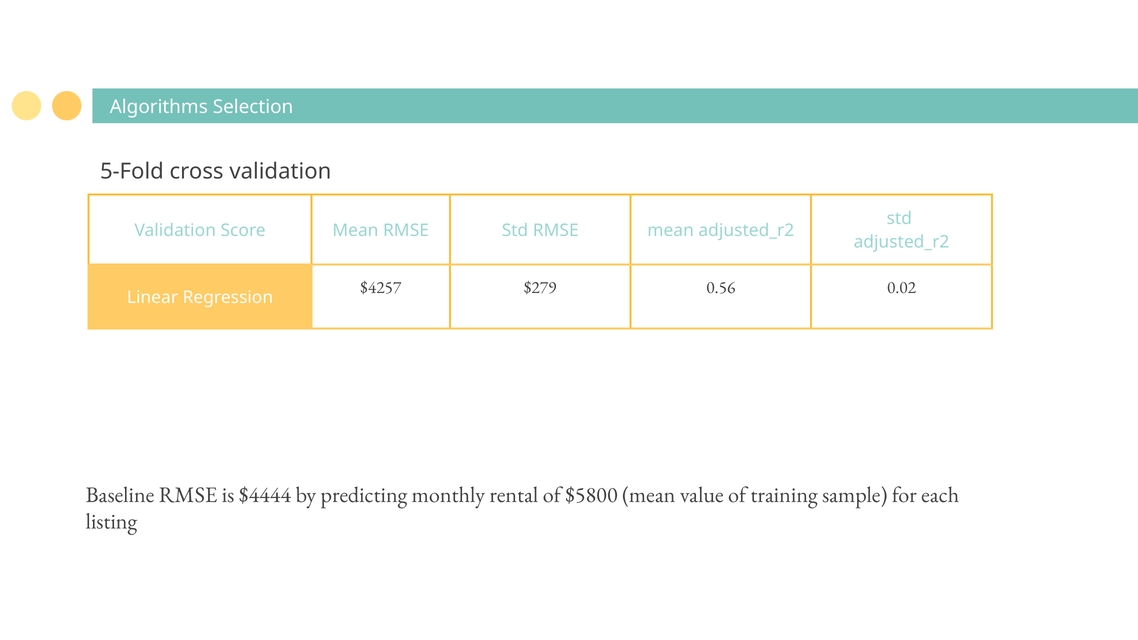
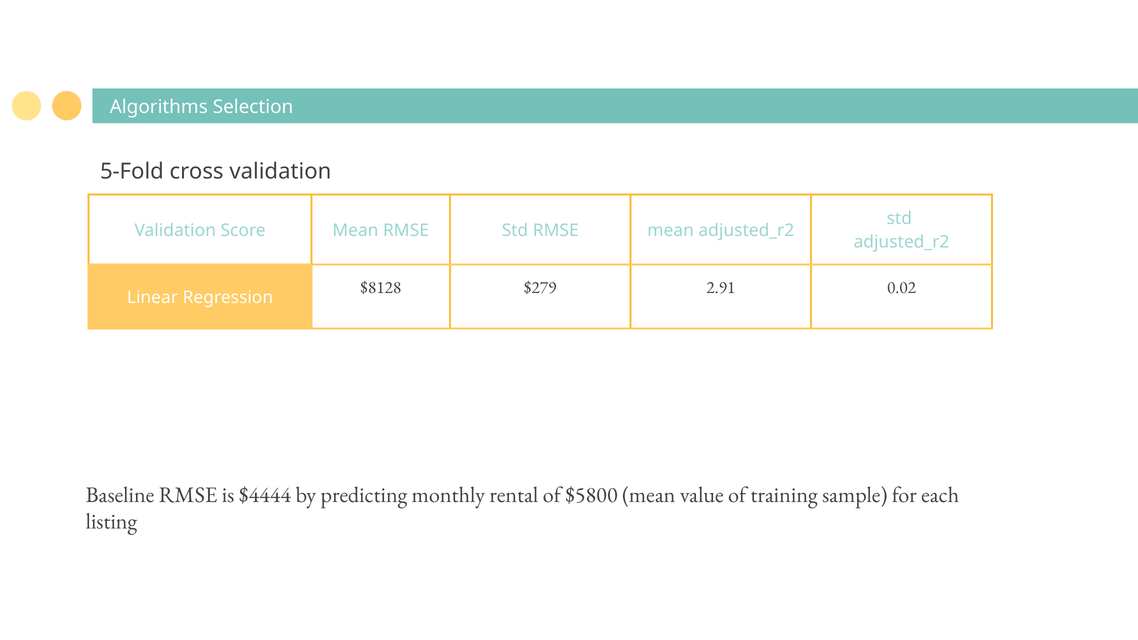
$4257: $4257 -> $8128 (381, 288)
0.56: 0.56 -> 2.91 (721, 288)
